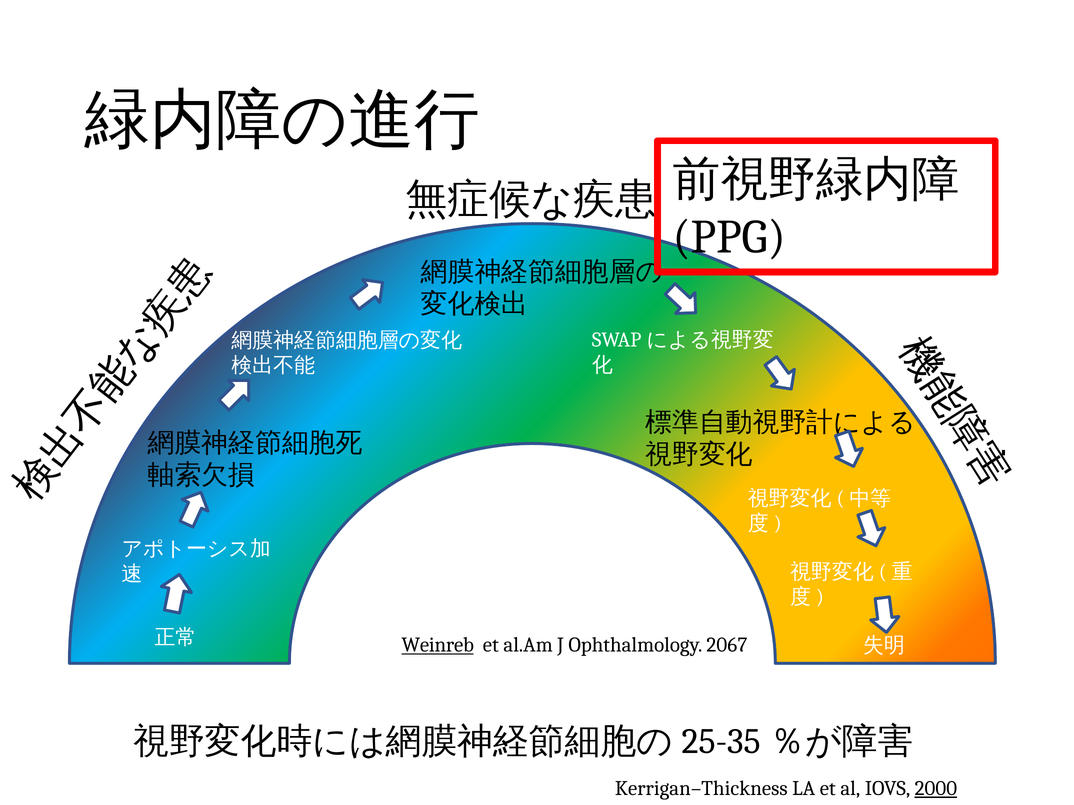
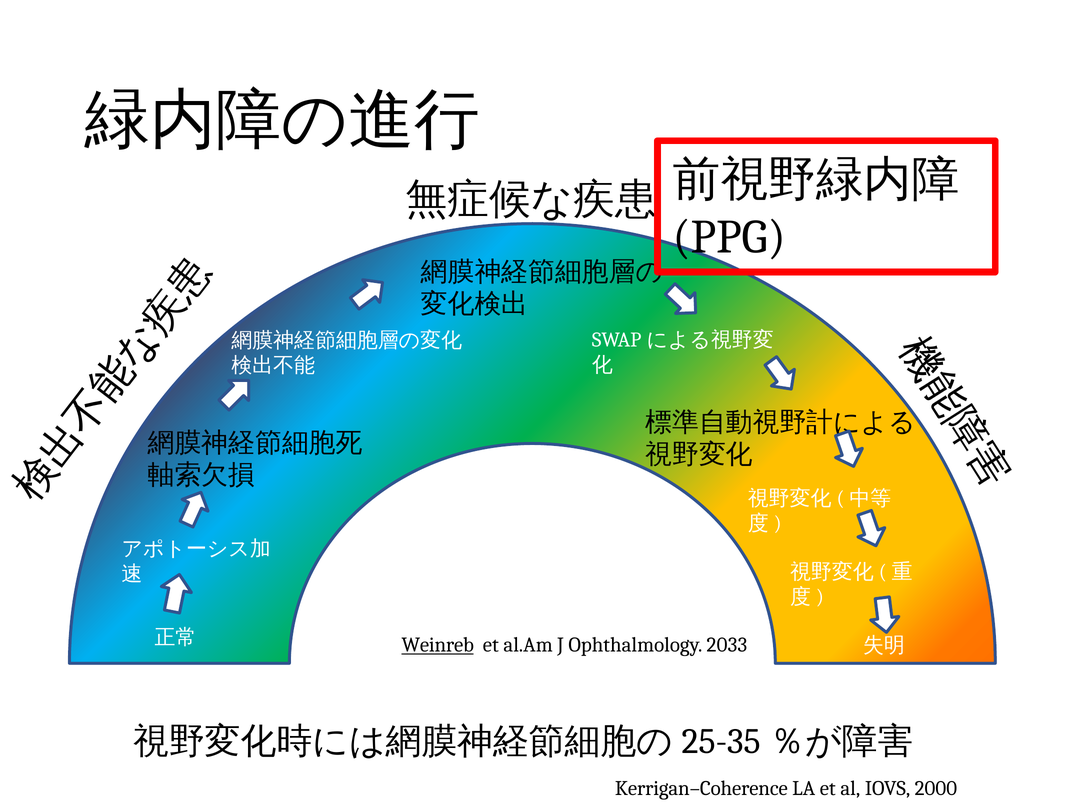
2067: 2067 -> 2033 (727, 645)
Kerrigan–Thickness: Kerrigan–Thickness -> Kerrigan–Coherence (701, 789)
2000 underline: present -> none (936, 789)
